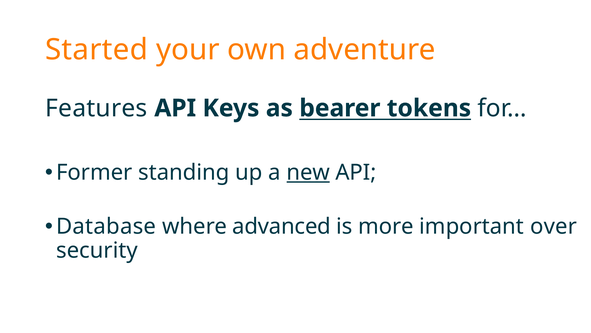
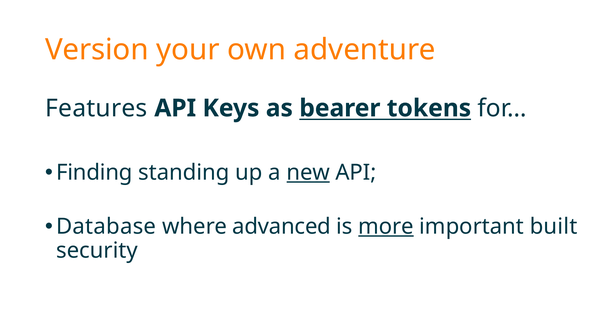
Started: Started -> Version (97, 50)
Former: Former -> Finding (94, 172)
more underline: none -> present (386, 226)
over: over -> built (554, 226)
